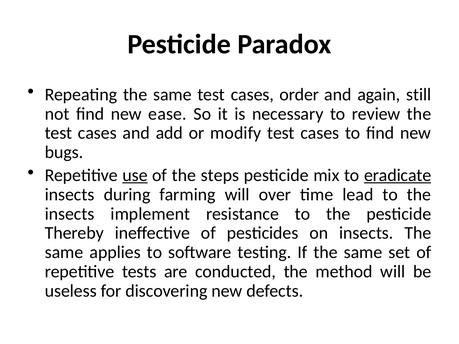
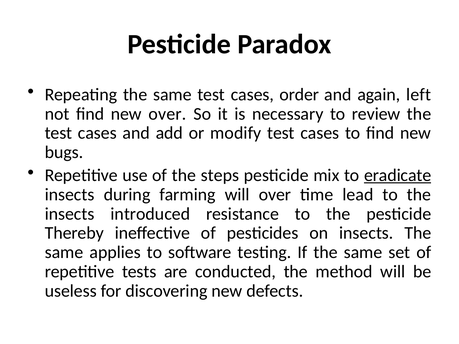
still: still -> left (419, 95)
new ease: ease -> over (168, 114)
use underline: present -> none (135, 175)
implement: implement -> introduced (150, 214)
